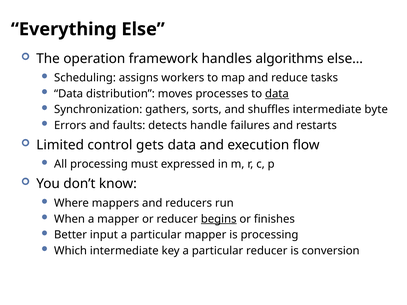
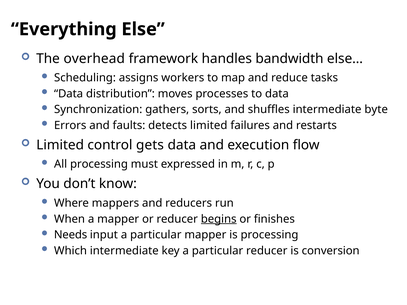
operation: operation -> overhead (94, 59)
algorithms: algorithms -> bandwidth (289, 59)
data underline: present -> none (277, 94)
detects handle: handle -> limited (209, 125)
Better: Better -> Needs (71, 235)
